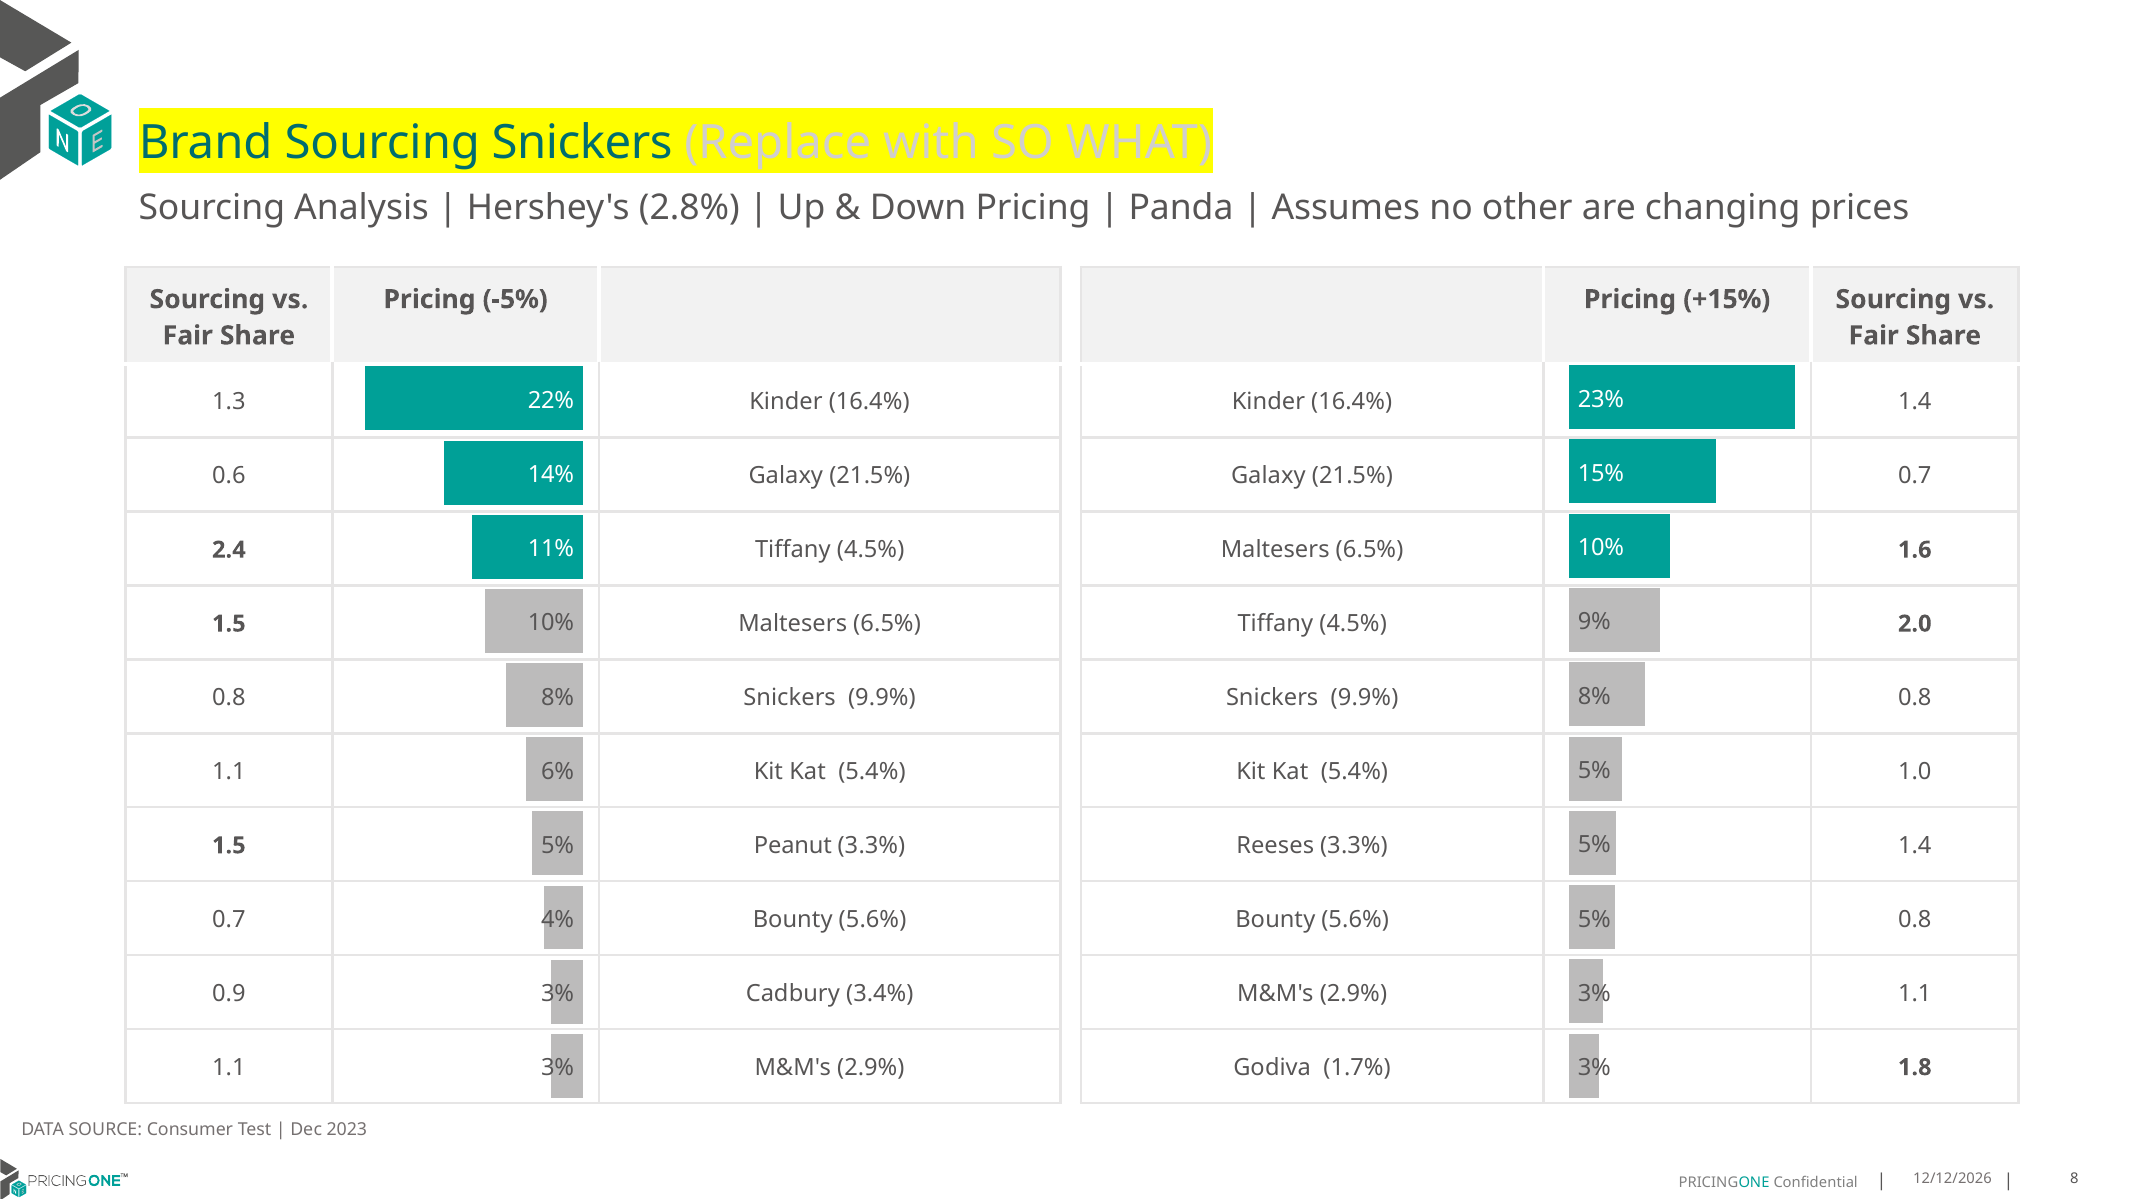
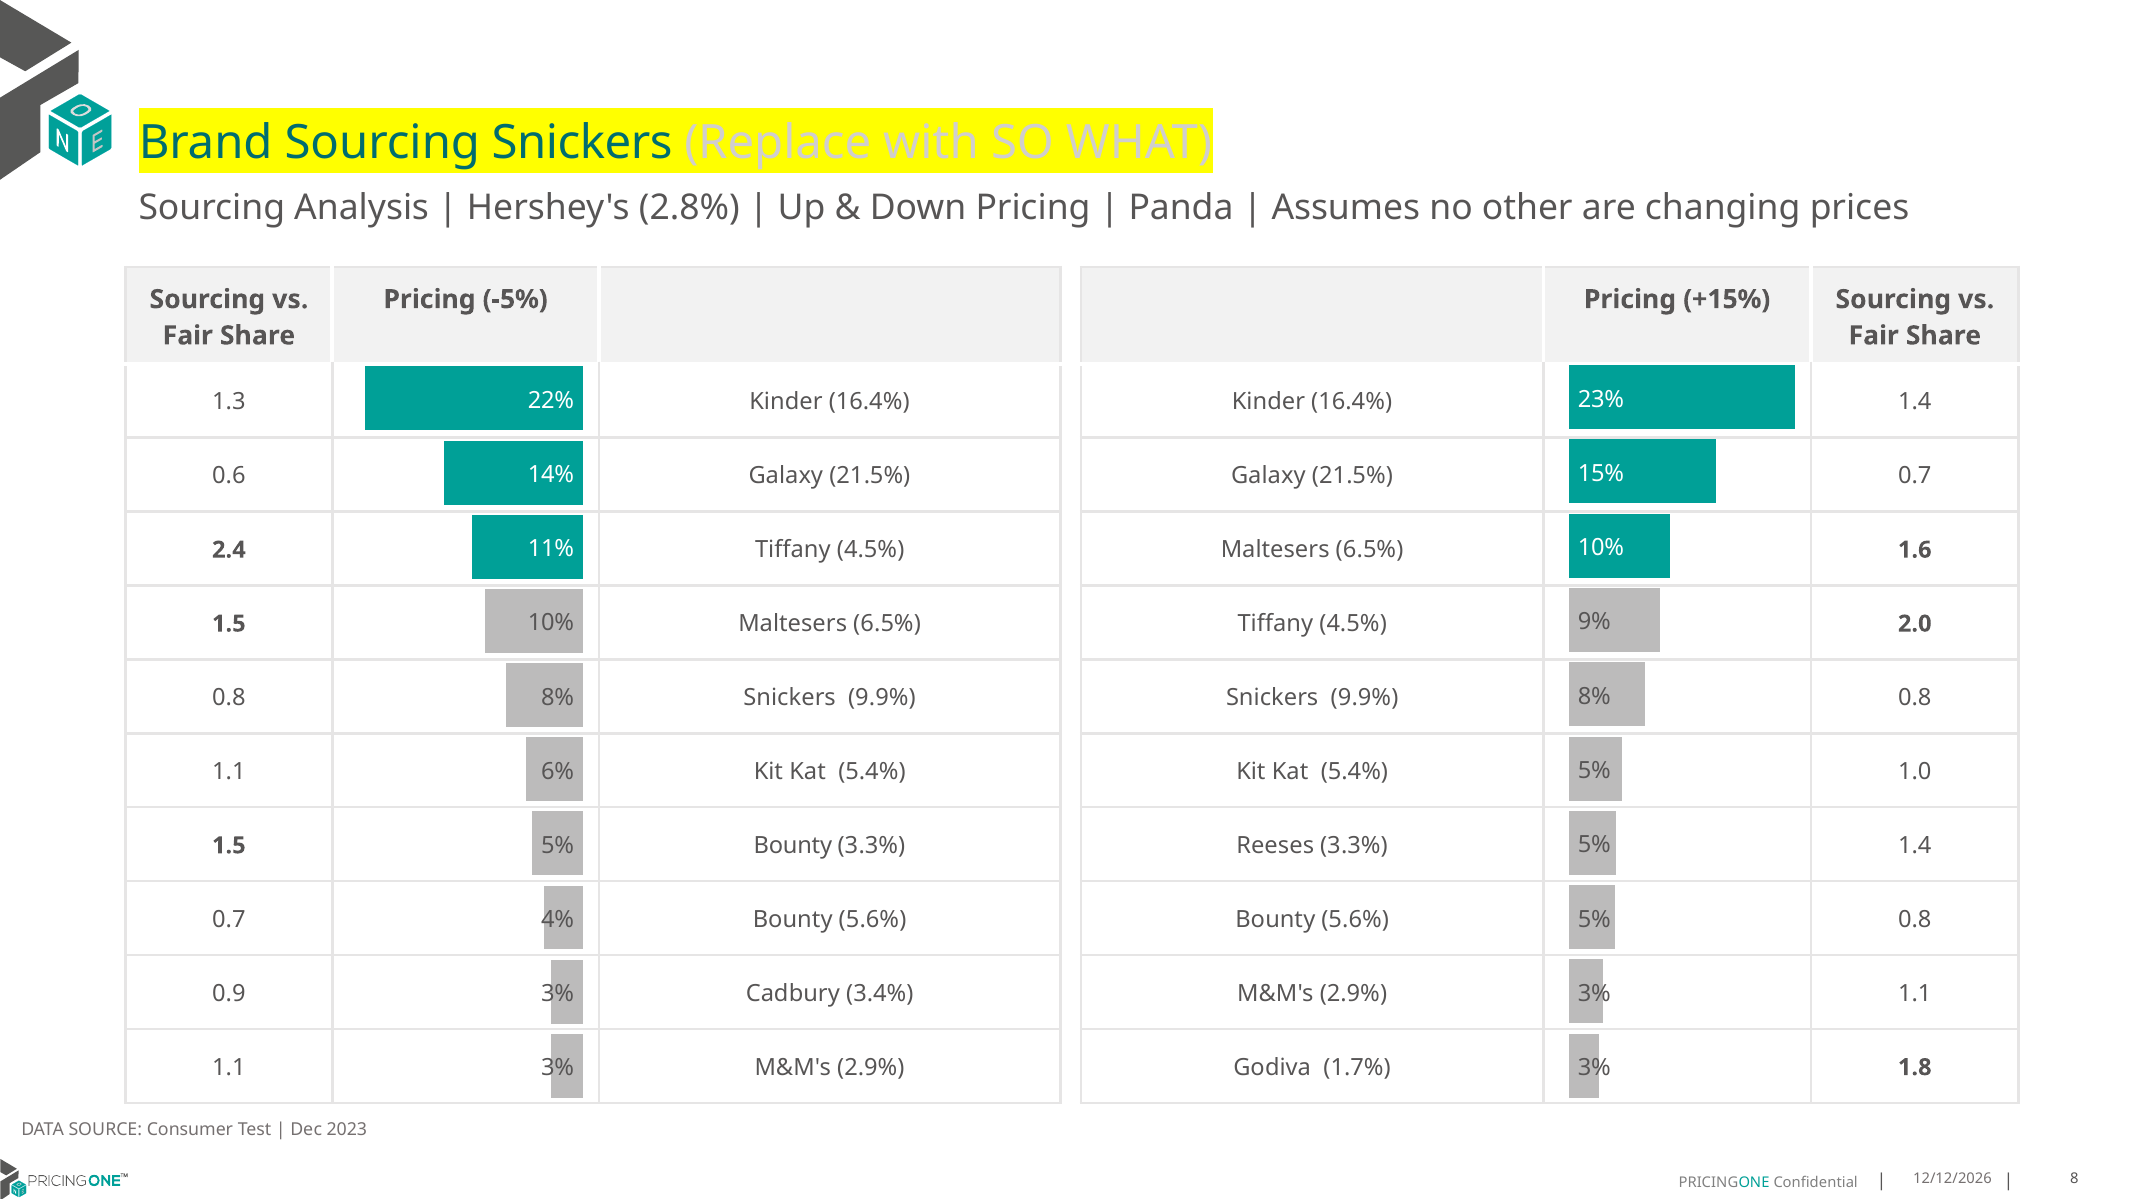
1.5 Peanut: Peanut -> Bounty (793, 845)
